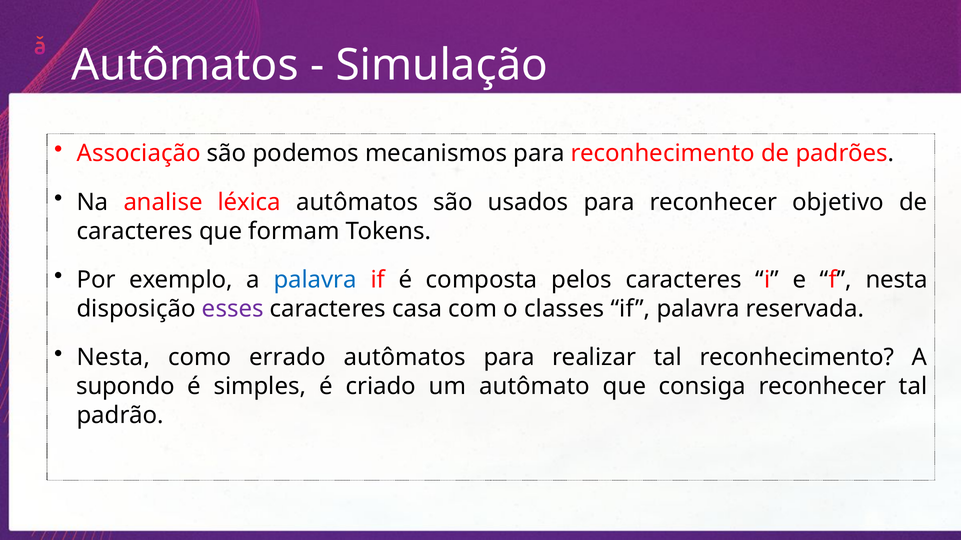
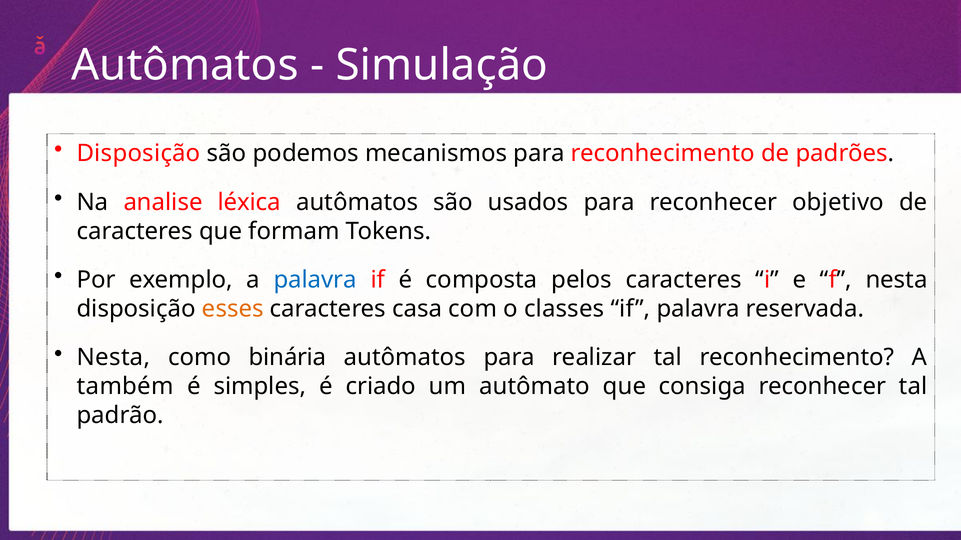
Associação: Associação -> Disposição (139, 154)
esses colour: purple -> orange (233, 309)
errado: errado -> binária (288, 358)
supondo: supondo -> também (125, 387)
